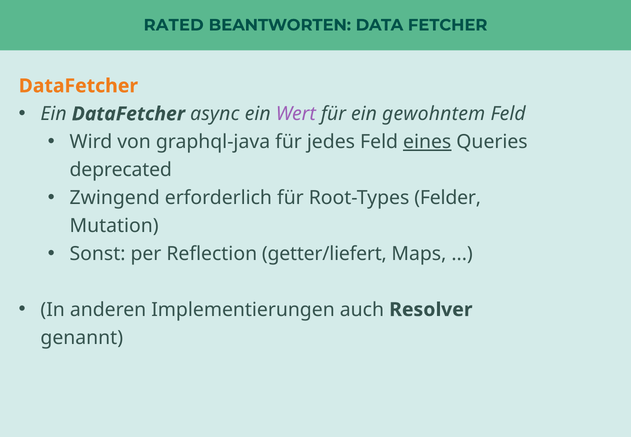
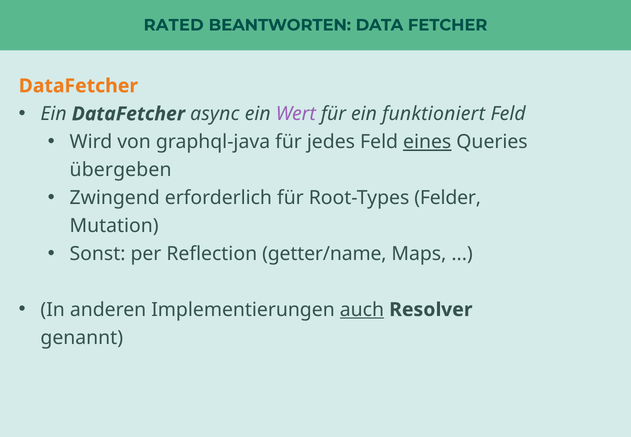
gewohntem: gewohntem -> funktioniert (434, 114)
deprecated: deprecated -> übergeben (121, 170)
getter/liefert: getter/liefert -> getter/name (324, 254)
auch underline: none -> present (362, 310)
